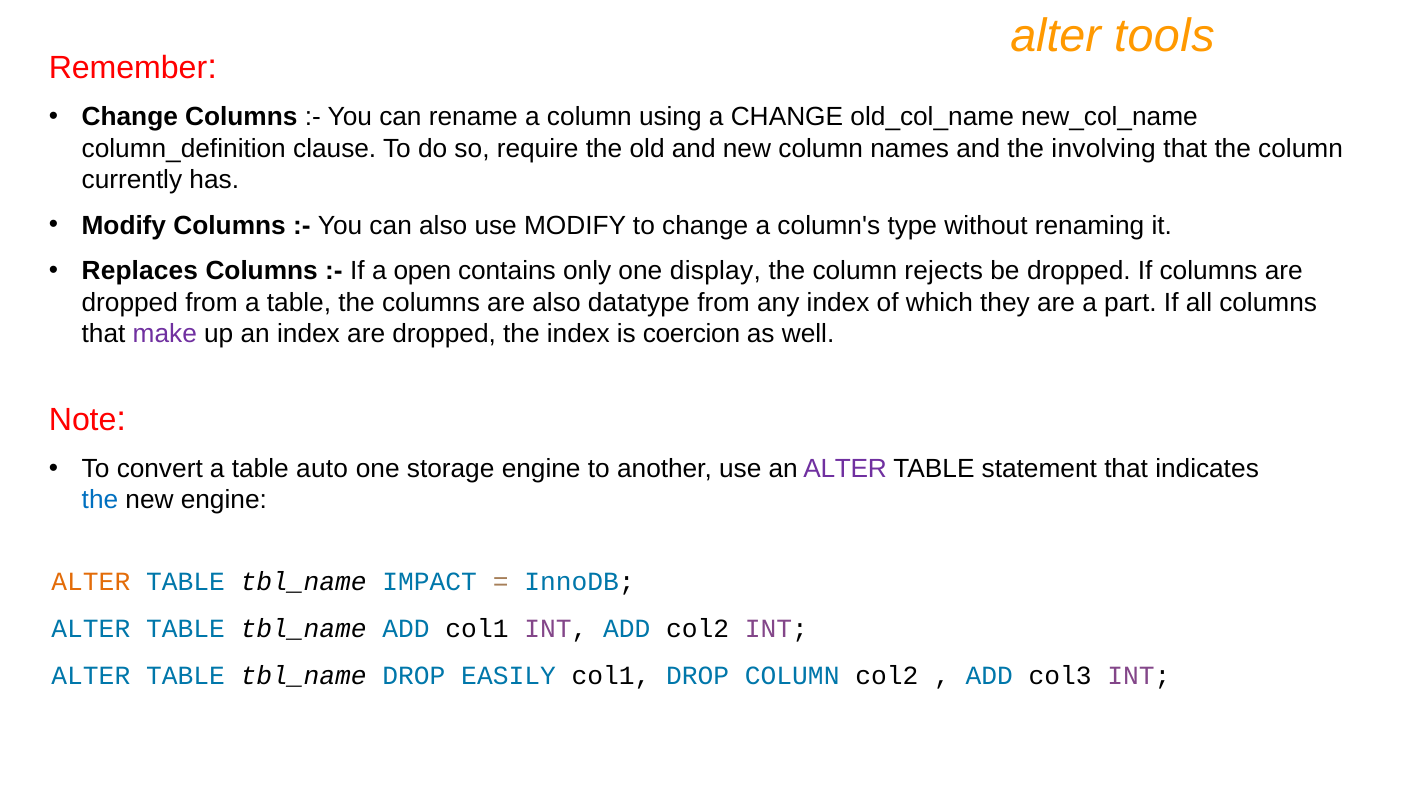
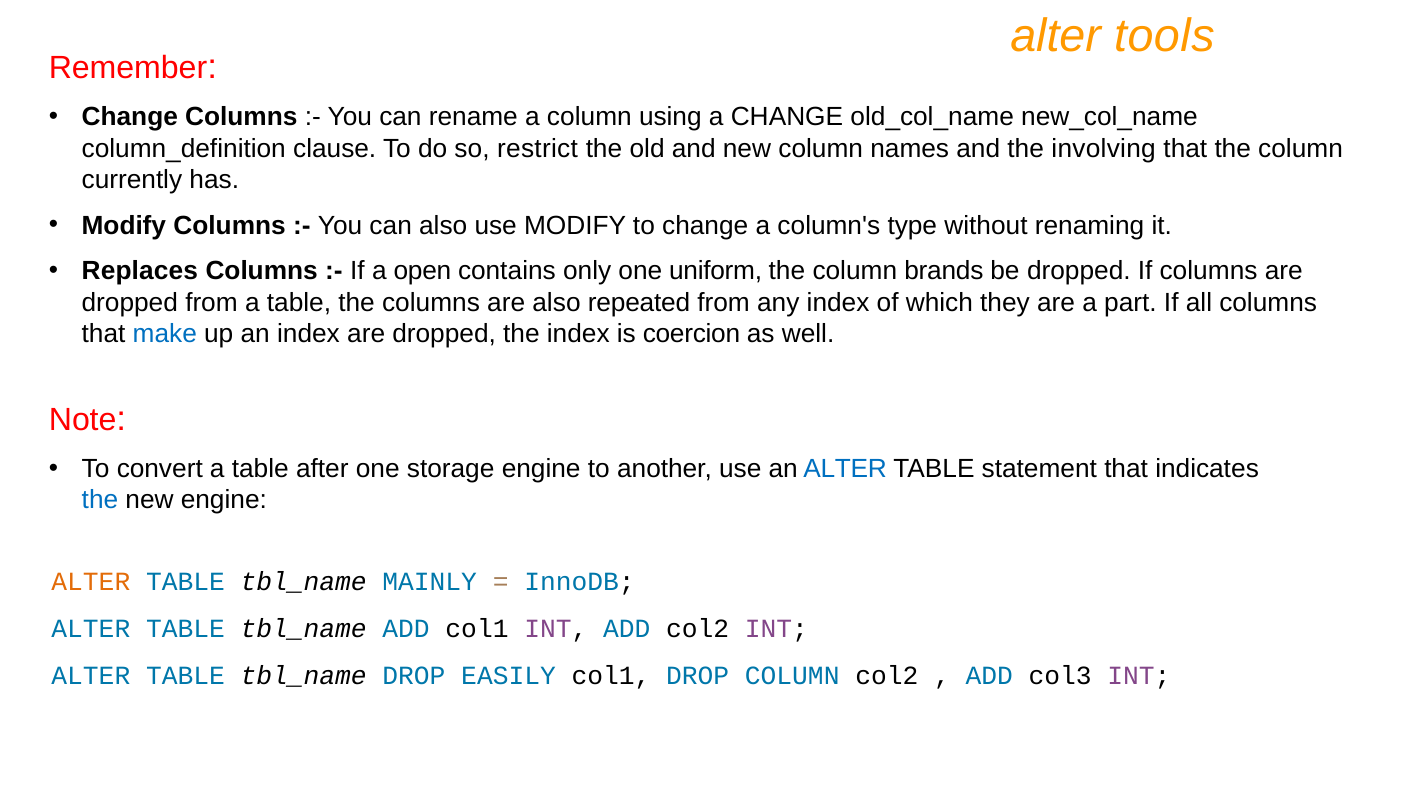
require: require -> restrict (538, 148)
display: display -> uniform (716, 271)
rejects: rejects -> brands (944, 271)
datatype: datatype -> repeated (639, 303)
make colour: purple -> blue (165, 334)
auto: auto -> after (322, 469)
ALTER colour: purple -> blue (845, 469)
IMPACT: IMPACT -> MAINLY (430, 581)
